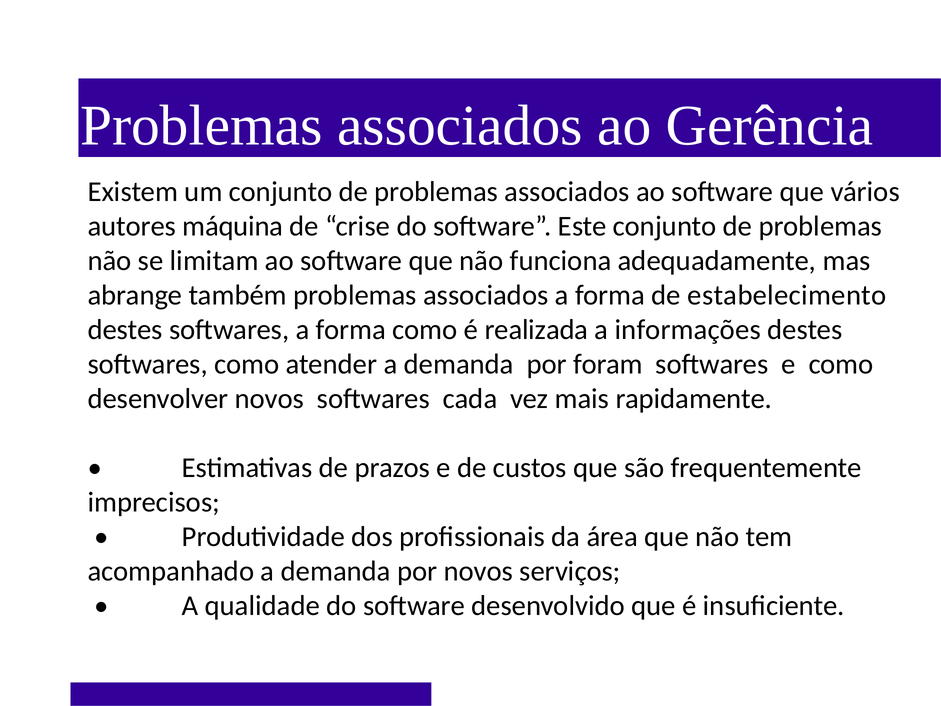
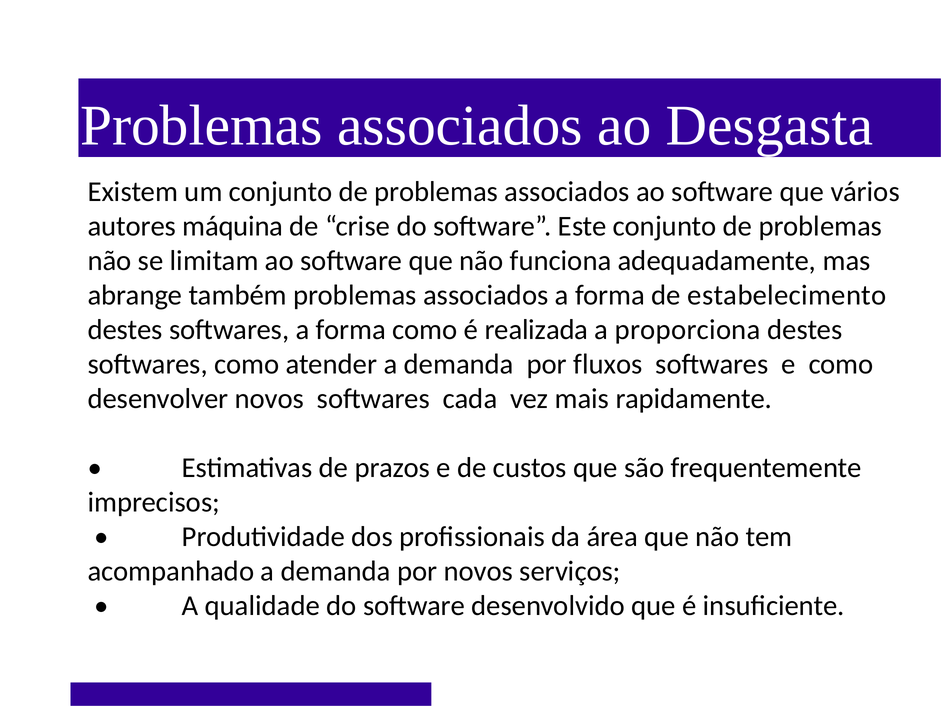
Gerência: Gerência -> Desgasta (769, 126)
informações: informações -> proporciona (688, 330)
foram: foram -> fluxos (608, 364)
